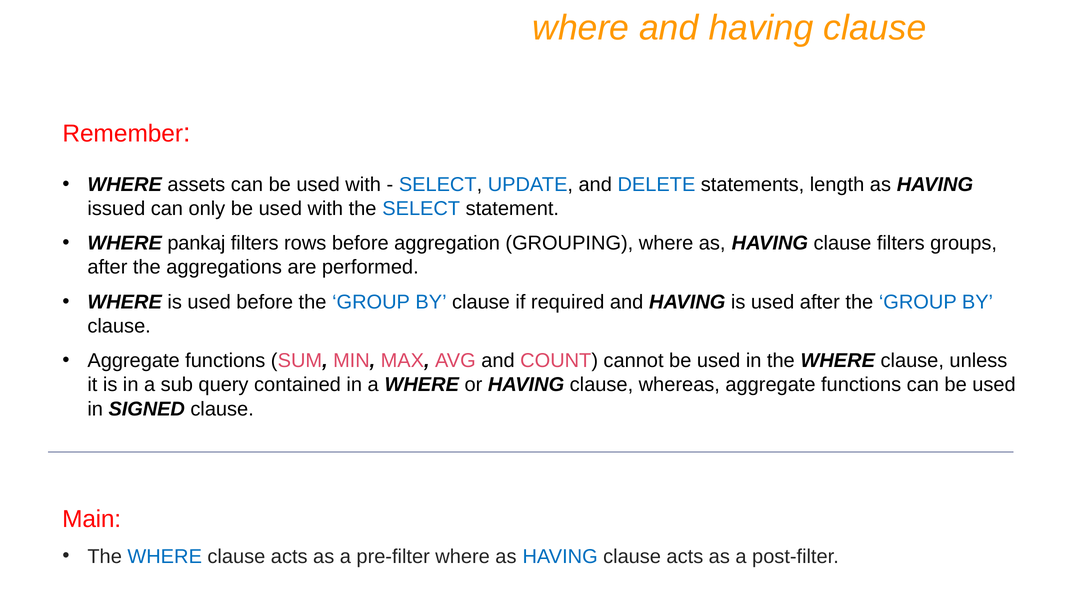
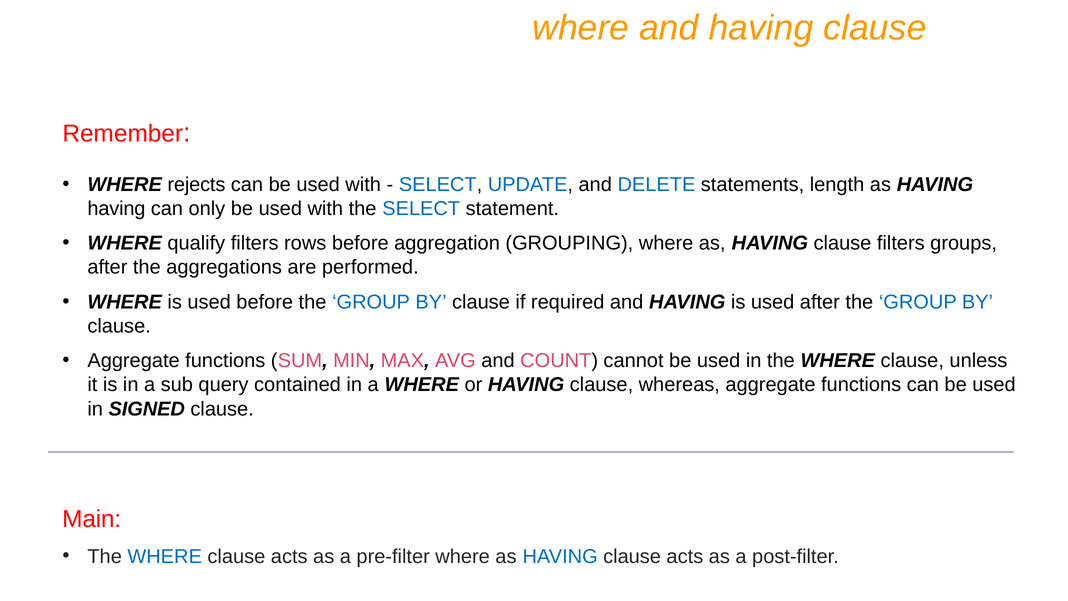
assets: assets -> rejects (196, 185)
issued: issued -> having (116, 209)
pankaj: pankaj -> qualify (196, 243)
